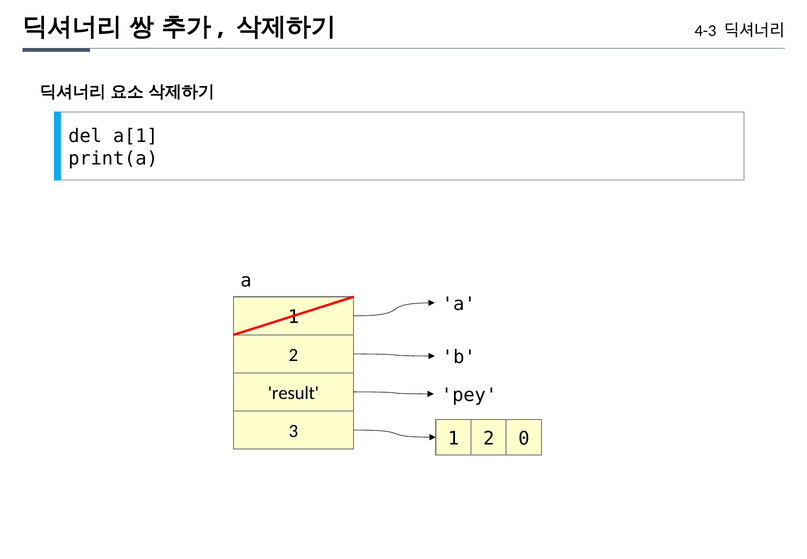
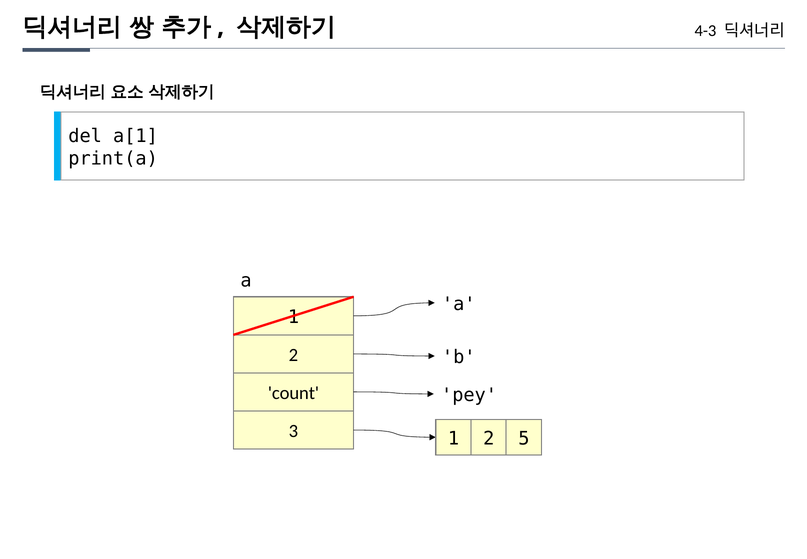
result: result -> count (293, 393)
0: 0 -> 5 (524, 438)
